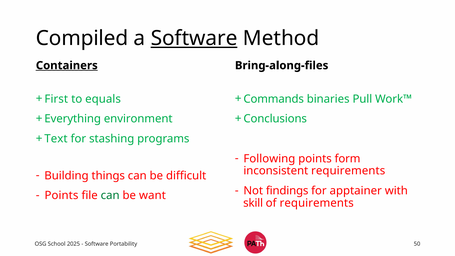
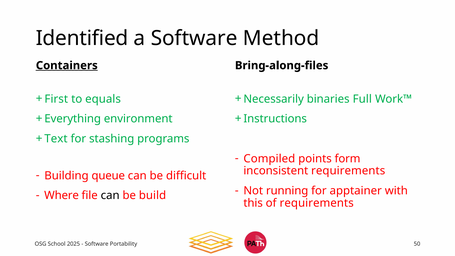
Compiled: Compiled -> Identified (82, 38)
Software underline: present -> none (194, 38)
Commands: Commands -> Necessarily (274, 99)
Pull: Pull -> Full (362, 99)
Conclusions: Conclusions -> Instructions (275, 119)
Following: Following -> Compiled (269, 159)
things: things -> queue (108, 176)
findings: findings -> running (287, 191)
Points: Points -> Where (62, 195)
can colour: green -> black (110, 195)
want: want -> build (152, 195)
skill: skill -> this (253, 203)
